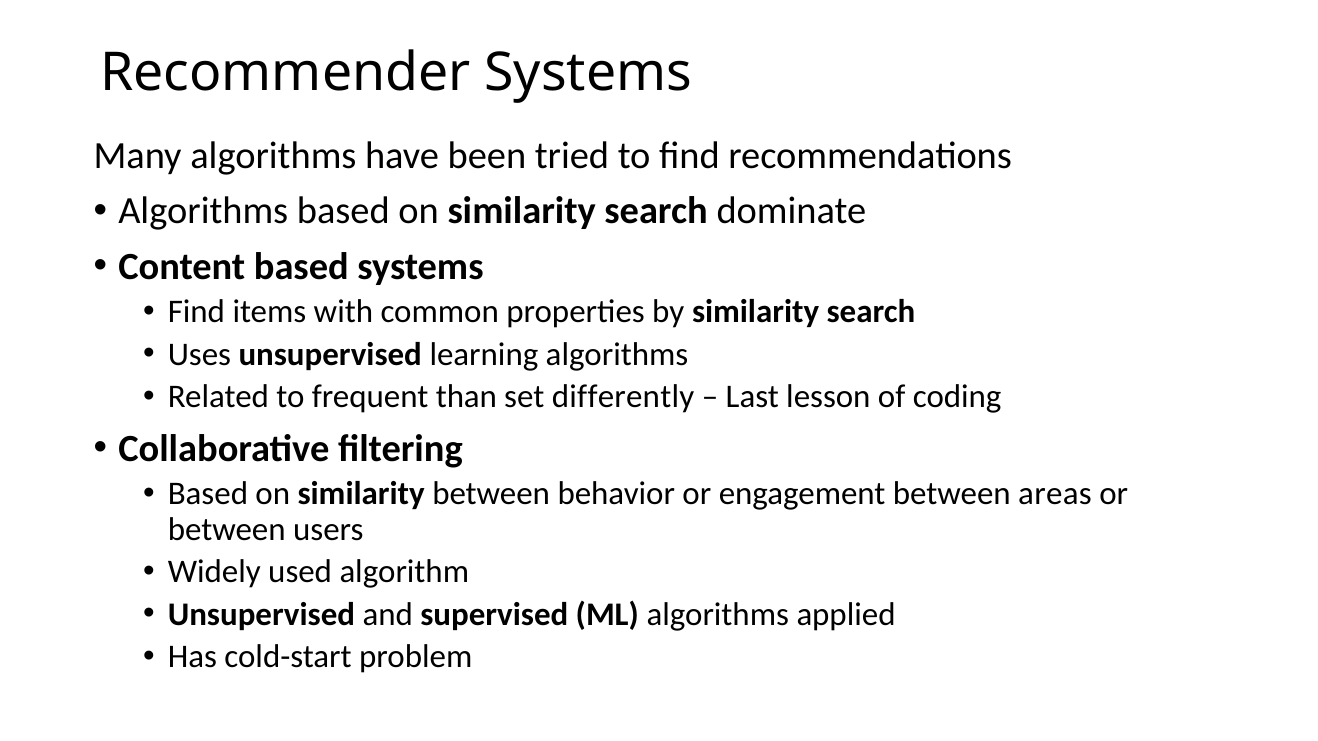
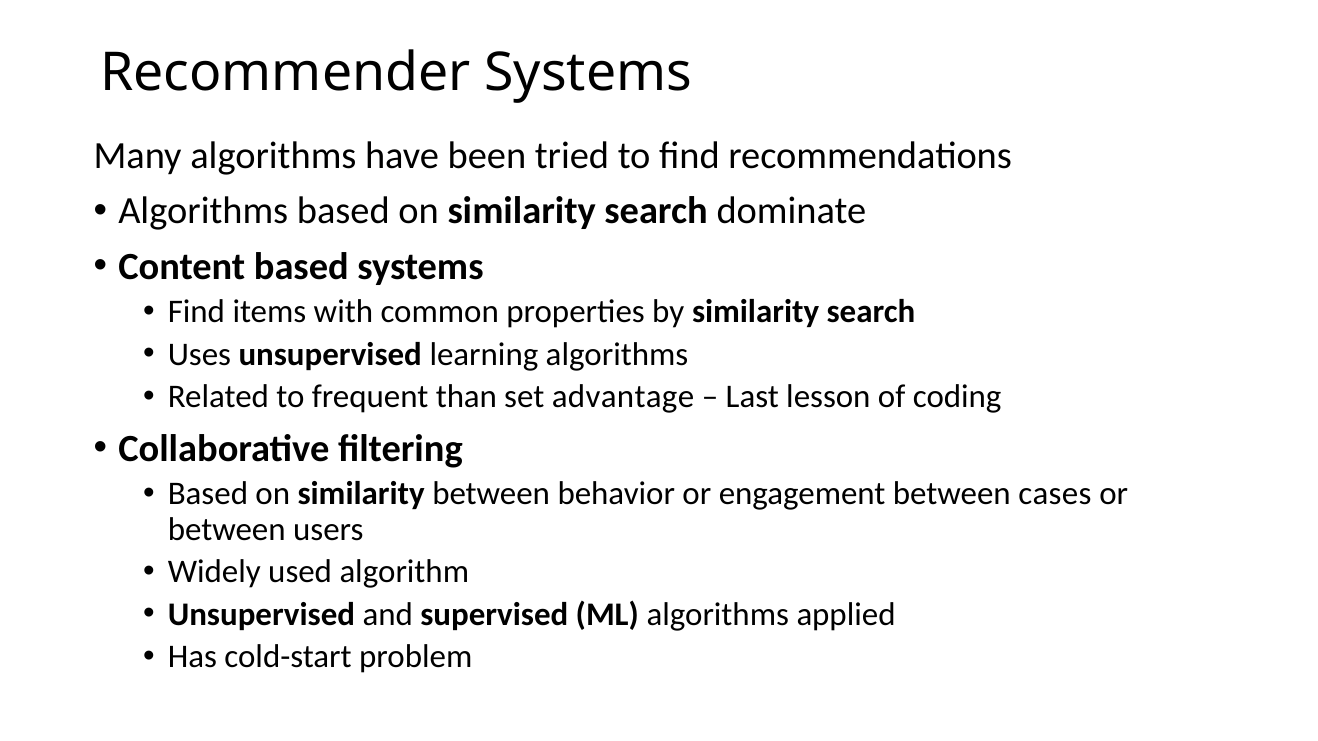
differently: differently -> advantage (623, 397)
areas: areas -> cases (1055, 494)
